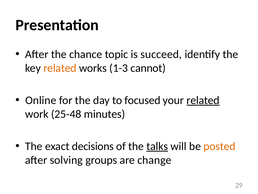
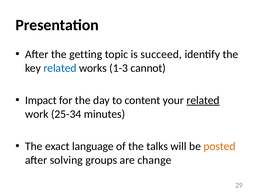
chance: chance -> getting (86, 54)
related colour: orange -> blue (60, 68)
Online: Online -> Impact (41, 100)
focused: focused -> content (142, 100)
25-48: 25-48 -> 25-34 (66, 114)
decisions: decisions -> language (93, 146)
talks underline: present -> none (157, 146)
